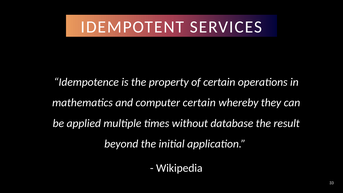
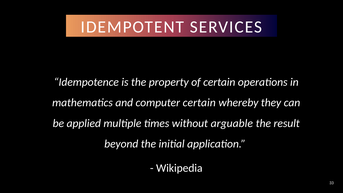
database: database -> arguable (232, 123)
